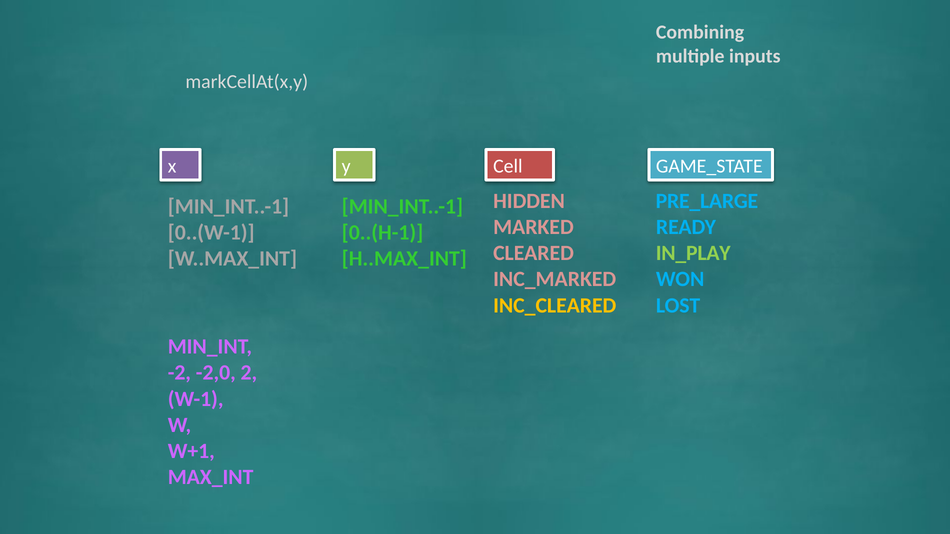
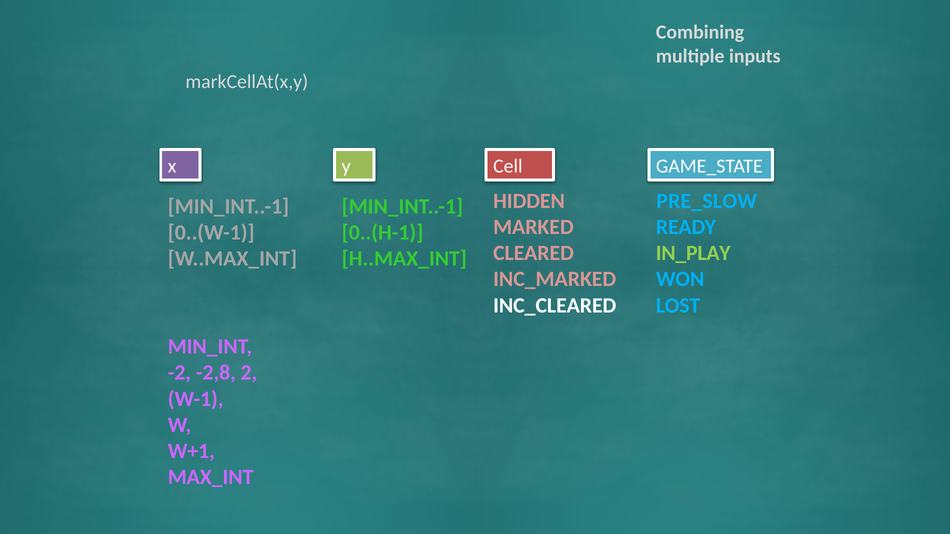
PRE_LARGE: PRE_LARGE -> PRE_SLOW (707, 201)
INC_CLEARED colour: yellow -> white (555, 306)
-2,0: -2,0 -> -2,8 (216, 373)
